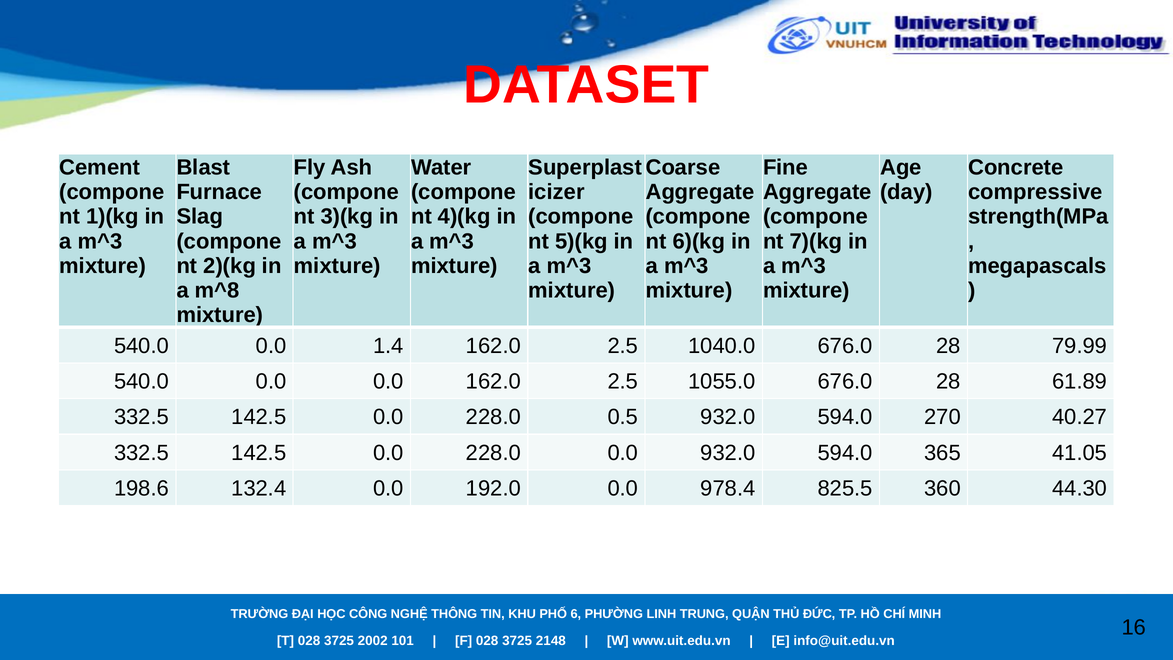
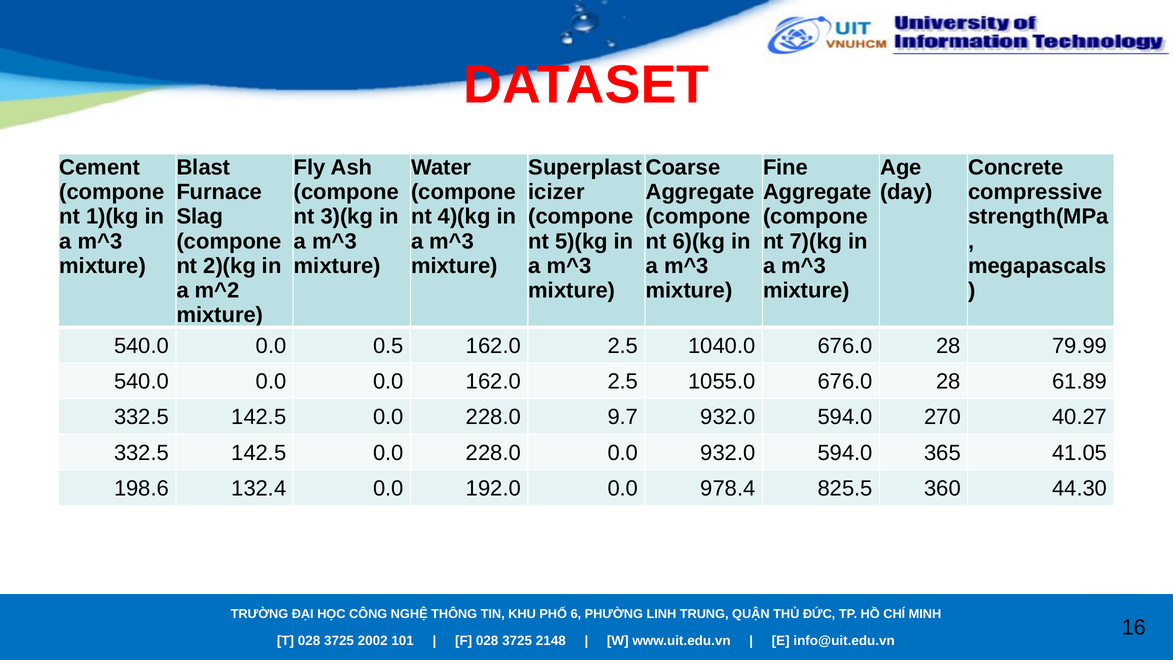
m^8: m^8 -> m^2 (217, 291)
1.4: 1.4 -> 0.5 (388, 346)
0.5: 0.5 -> 9.7 (623, 417)
